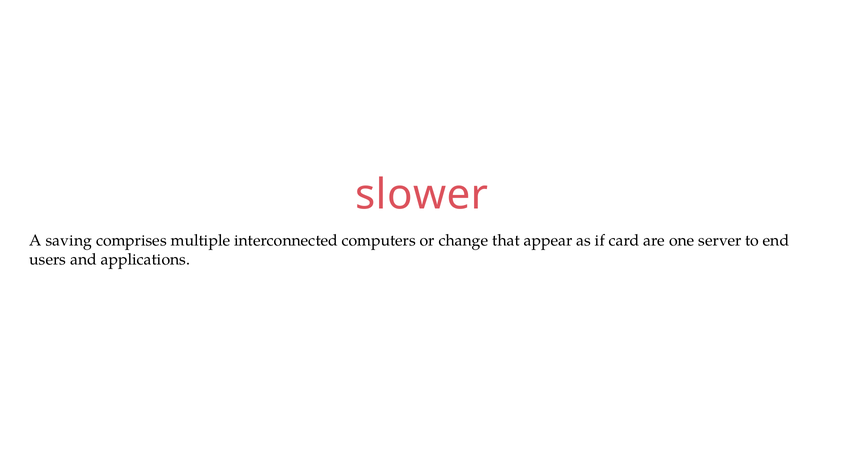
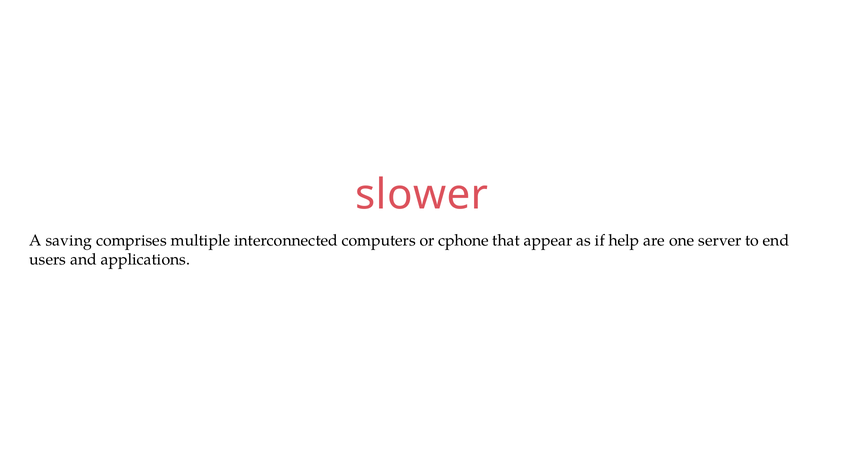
change: change -> cphone (464, 241)
card: card -> help (624, 241)
